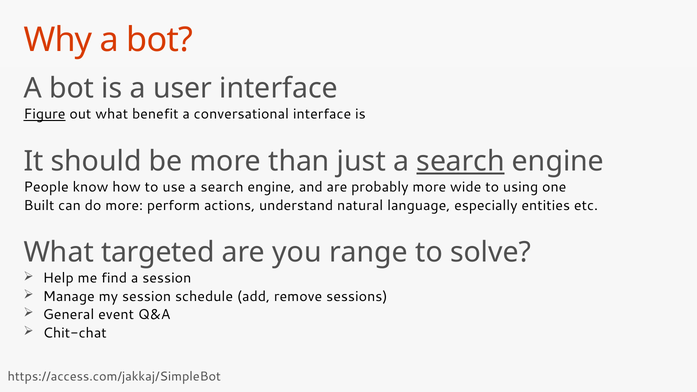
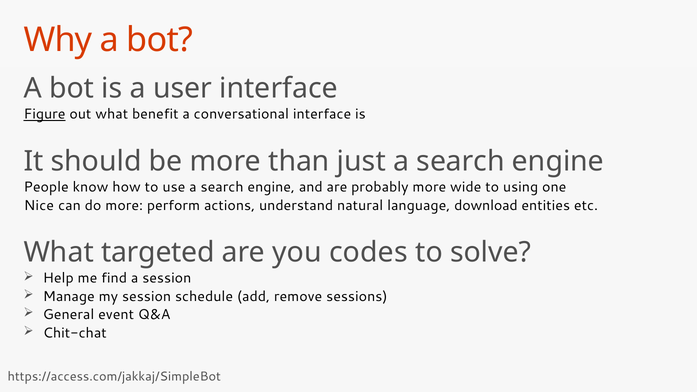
search underline: present -> none (461, 161)
Built: Built -> Nice (39, 205)
especially: especially -> download (486, 205)
range: range -> codes (368, 252)
